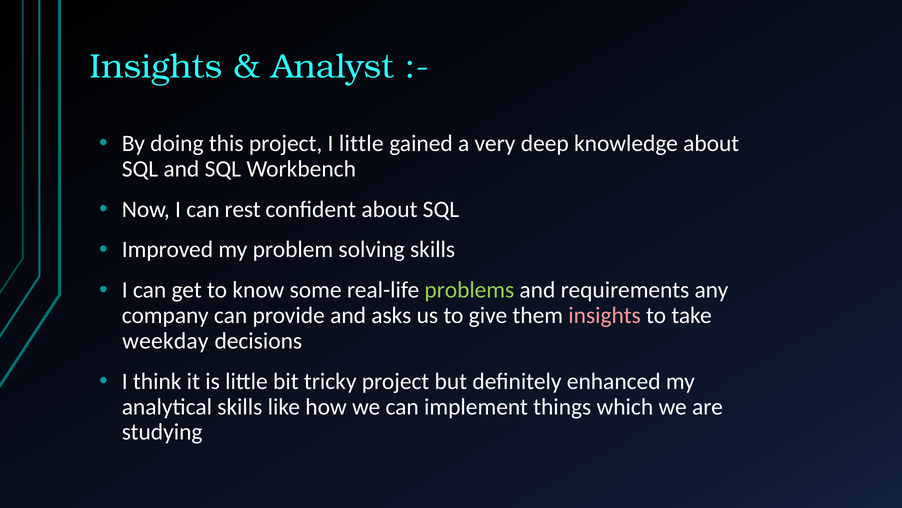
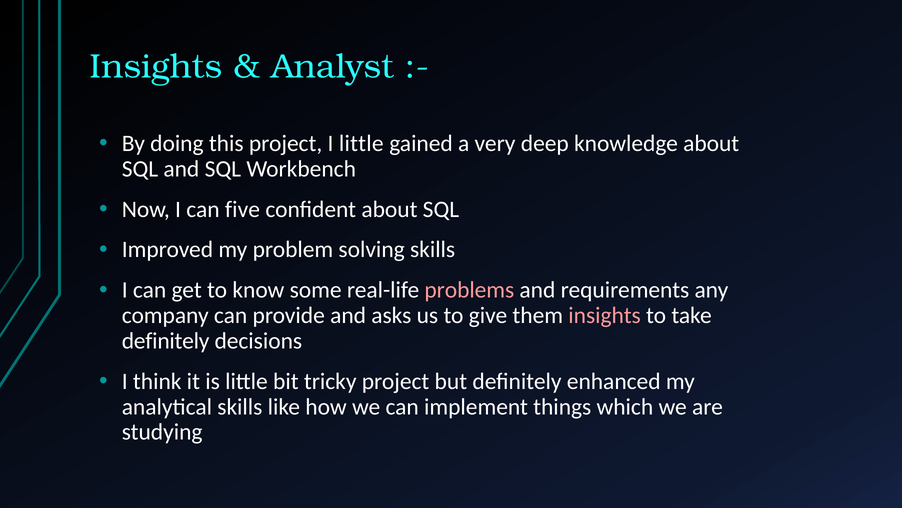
rest: rest -> five (242, 209)
problems colour: light green -> pink (469, 290)
weekday: weekday -> definitely (166, 341)
